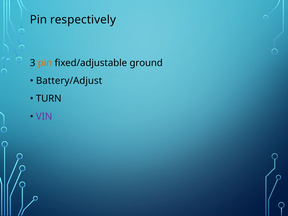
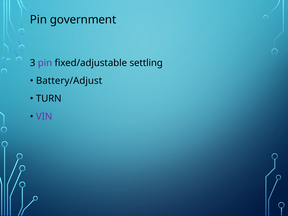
respectively: respectively -> government (83, 20)
pin colour: orange -> purple (45, 63)
ground: ground -> settling (146, 63)
